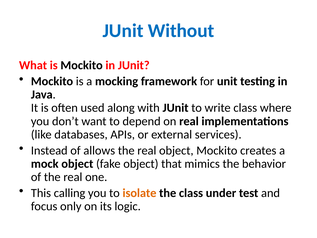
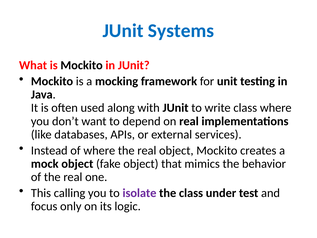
Without: Without -> Systems (181, 31)
of allows: allows -> where (99, 150)
isolate colour: orange -> purple (139, 193)
